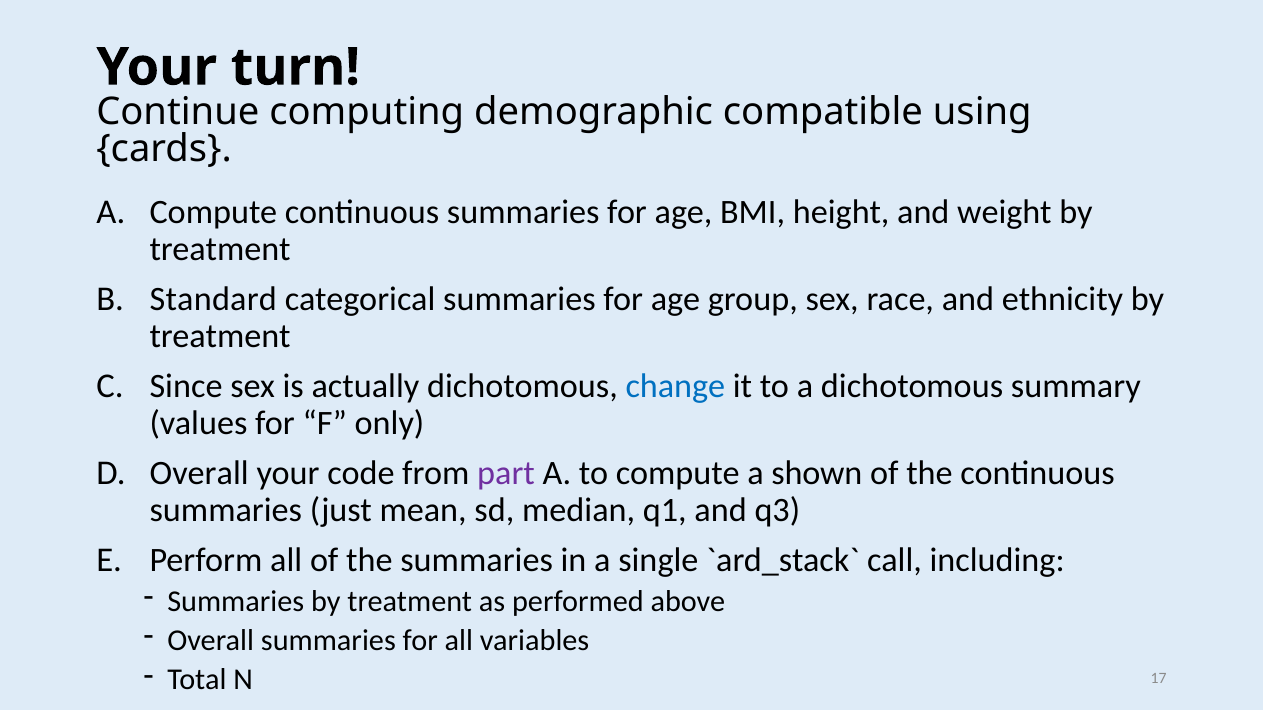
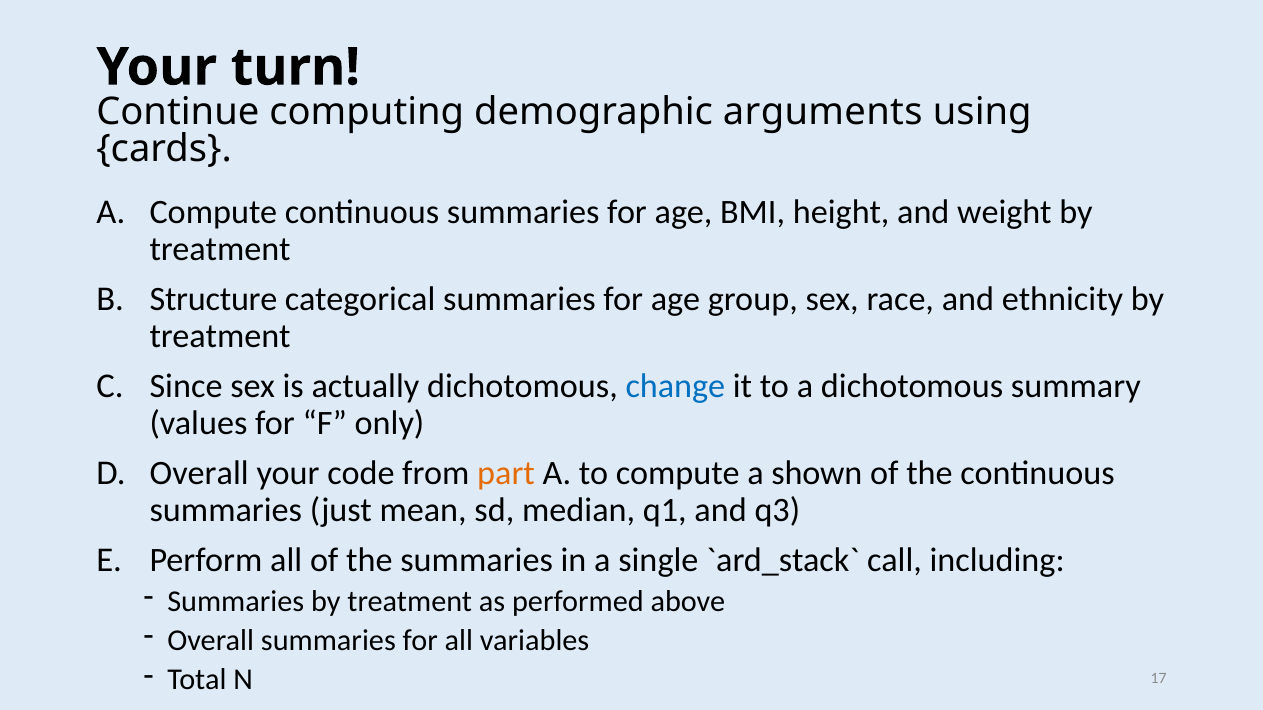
compatible: compatible -> arguments (823, 112)
Standard: Standard -> Structure (213, 299)
part colour: purple -> orange (506, 473)
